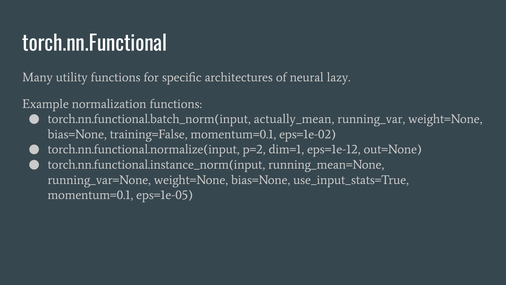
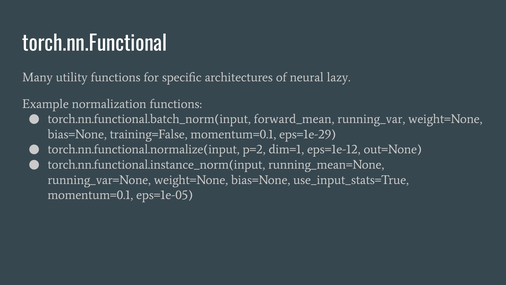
actually_mean: actually_mean -> forward_mean (294, 119)
eps=1e-02: eps=1e-02 -> eps=1e-29 (308, 134)
